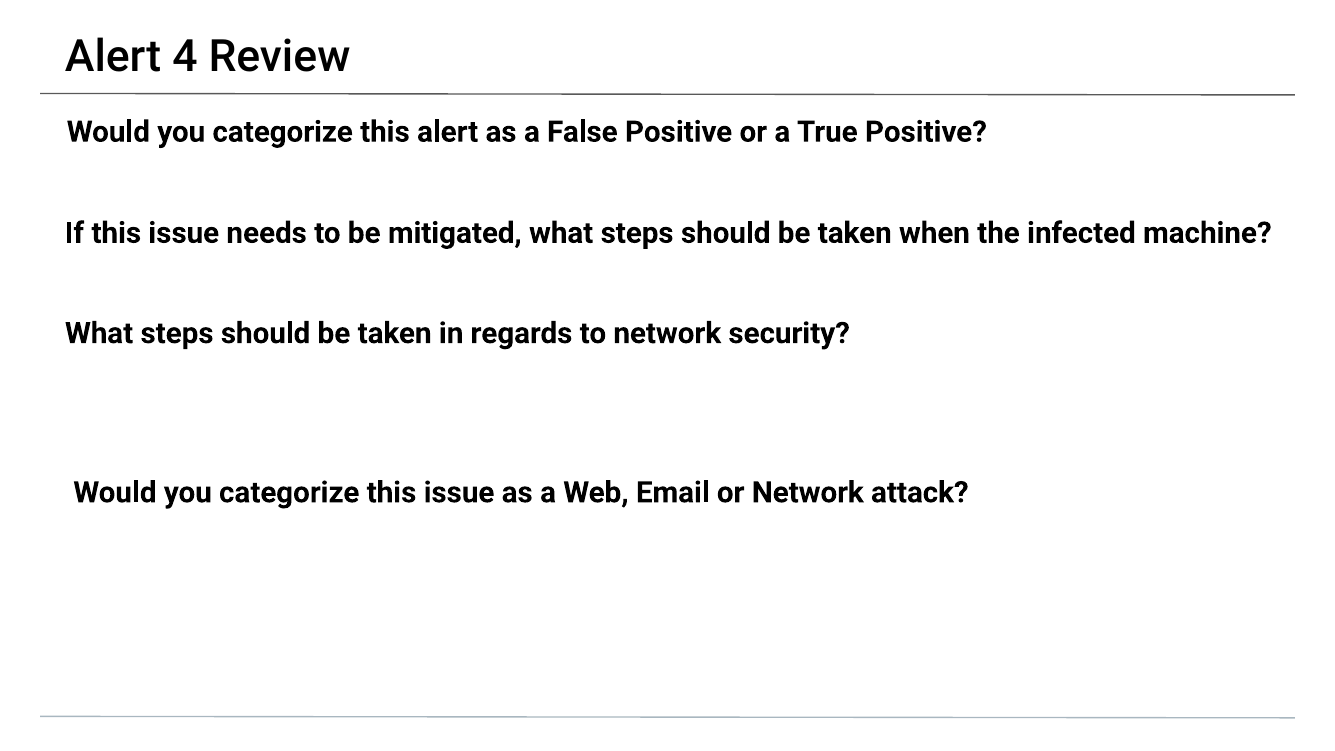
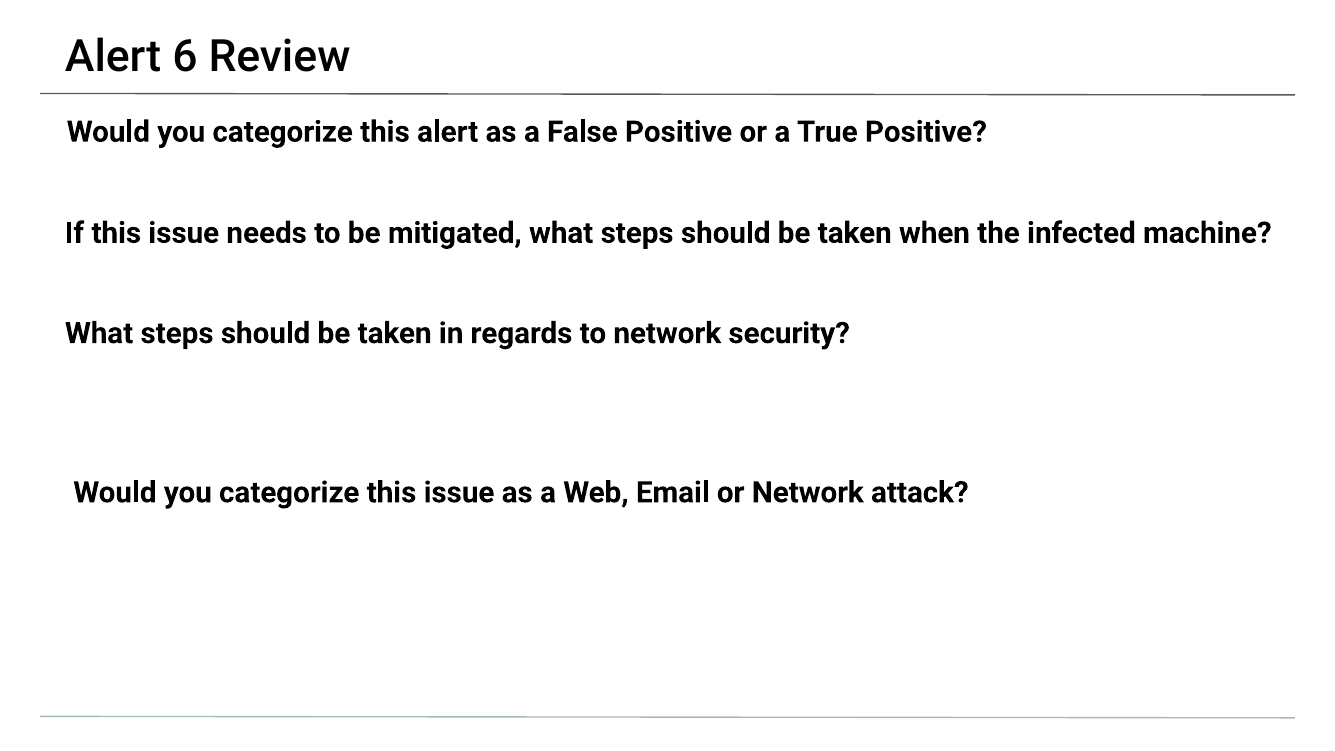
4: 4 -> 6 (185, 57)
